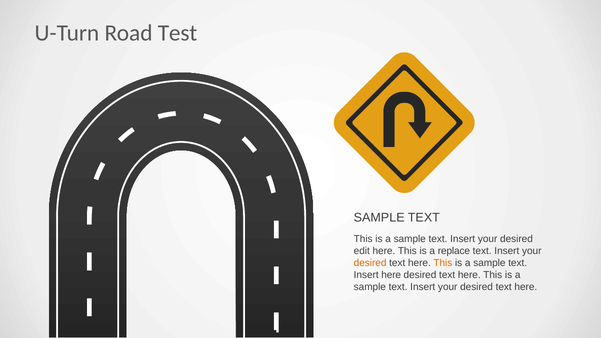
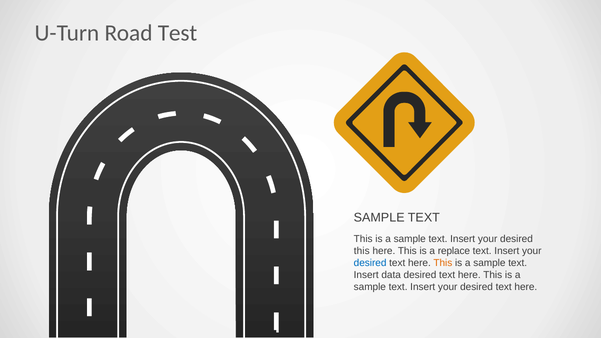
edit: edit -> this (362, 251)
desired colour: orange -> blue (370, 263)
Insert here: here -> data (391, 275)
